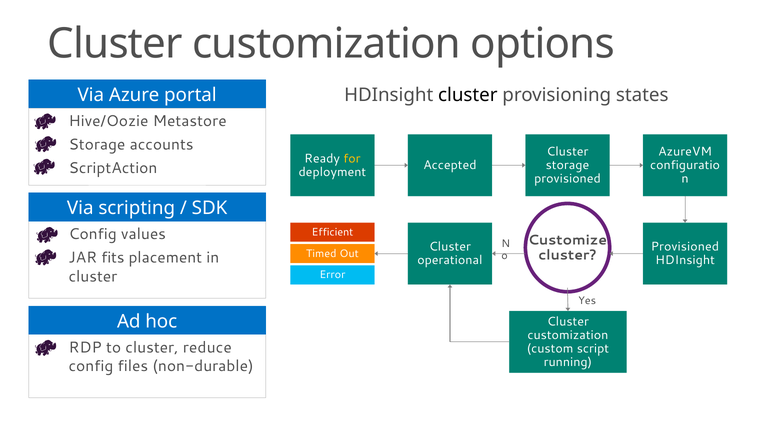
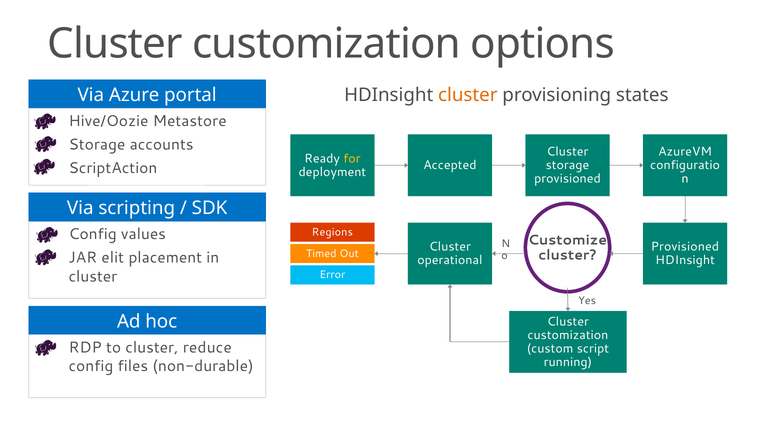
cluster colour: black -> orange (468, 95)
Efficient: Efficient -> Regions (332, 232)
fits: fits -> elit (113, 258)
